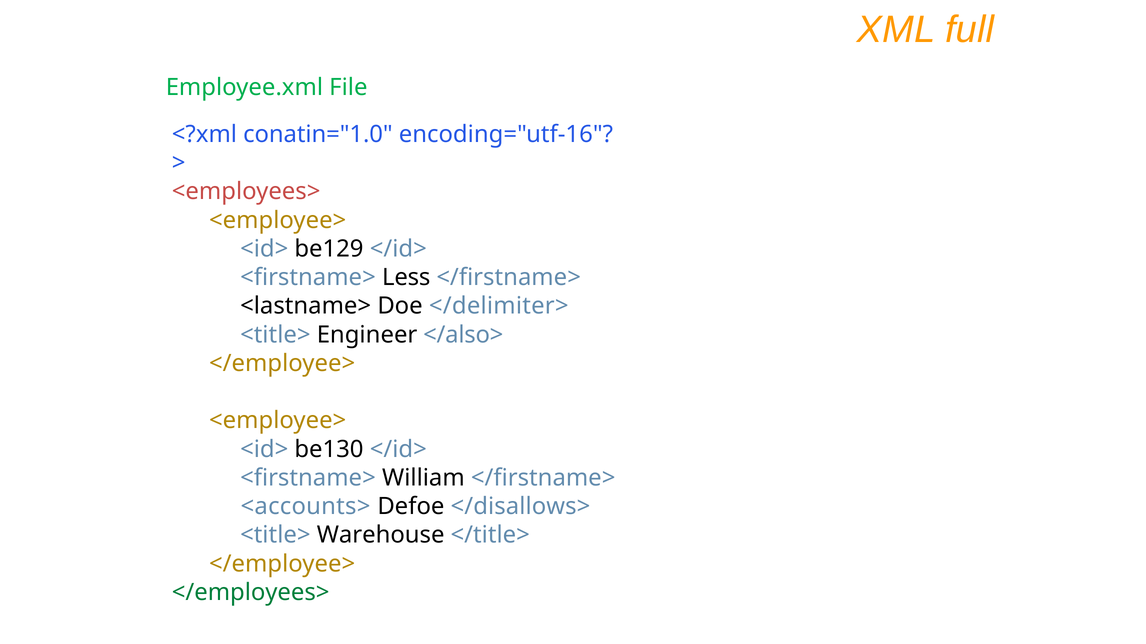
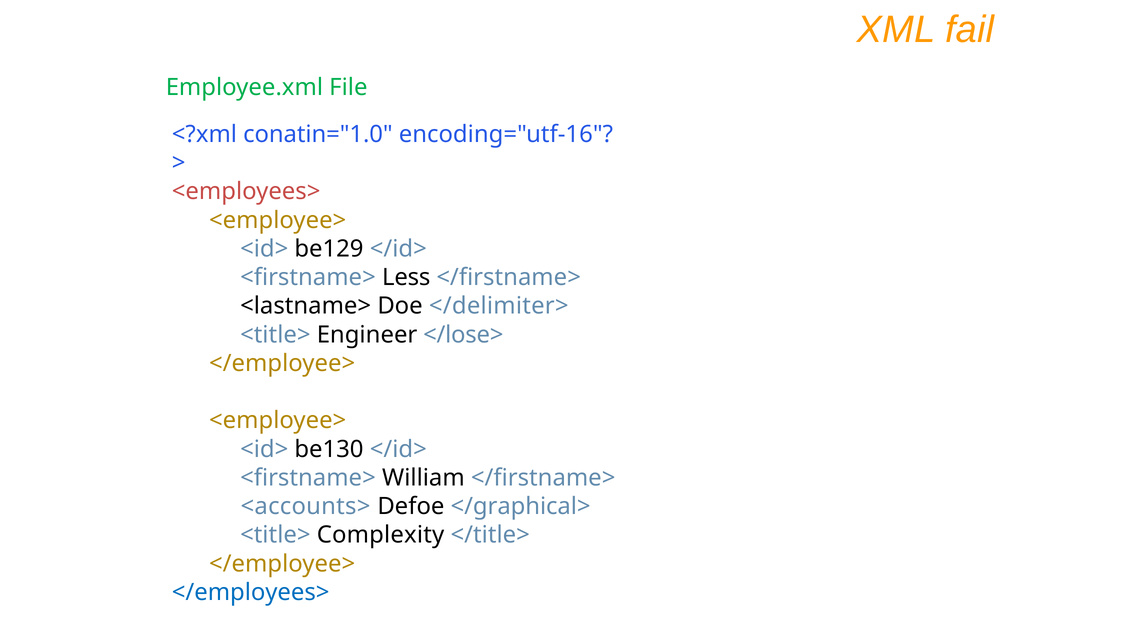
full: full -> fail (970, 30)
</also>: </also> -> </lose> (463, 335)
</disallows>: </disallows> -> </graphical> (521, 507)
Warehouse: Warehouse -> Complexity (381, 536)
</employees> colour: green -> blue (251, 593)
